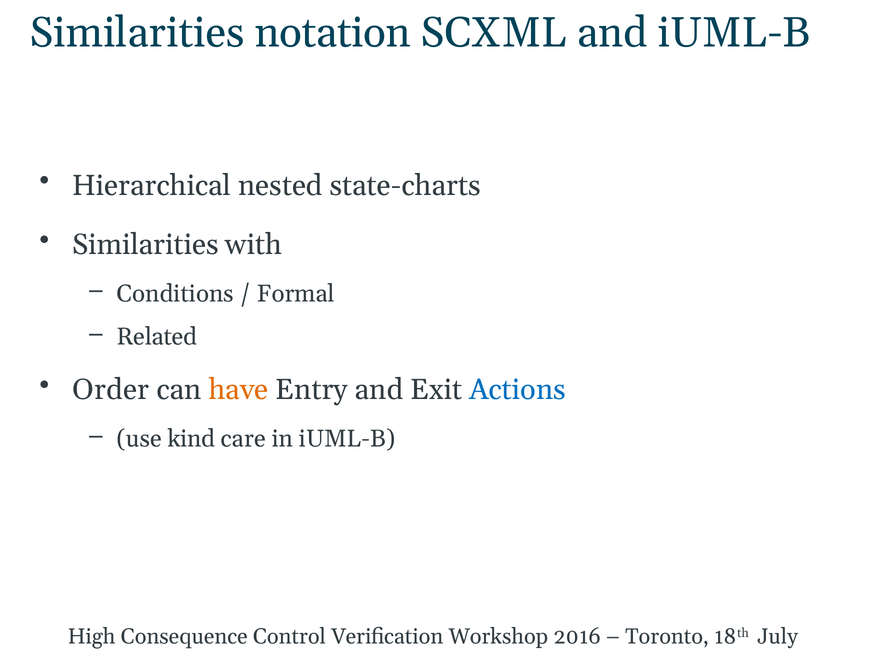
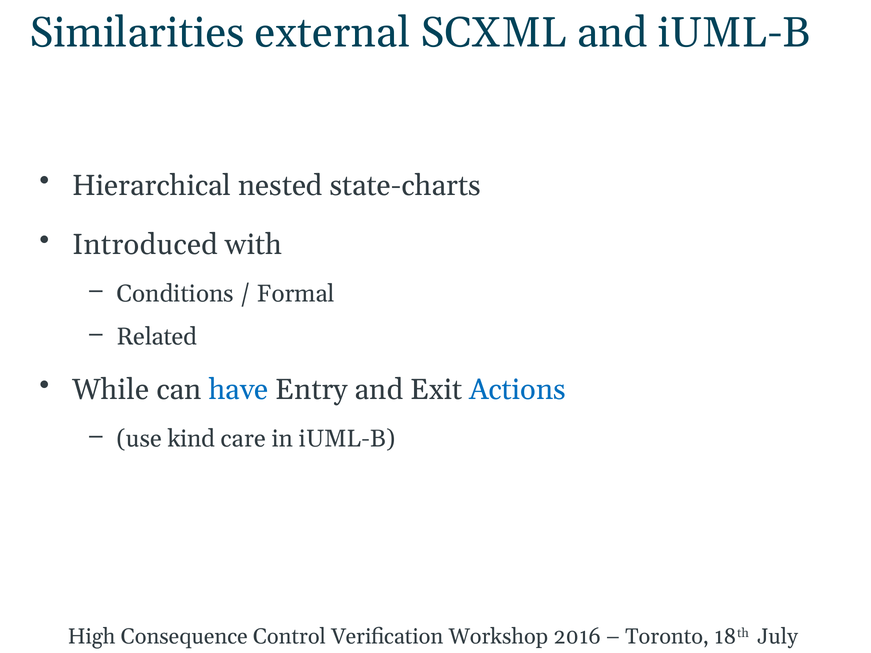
notation: notation -> external (332, 33)
Similarities: Similarities -> Introduced (145, 245)
Order: Order -> While (111, 390)
have colour: orange -> blue (239, 390)
